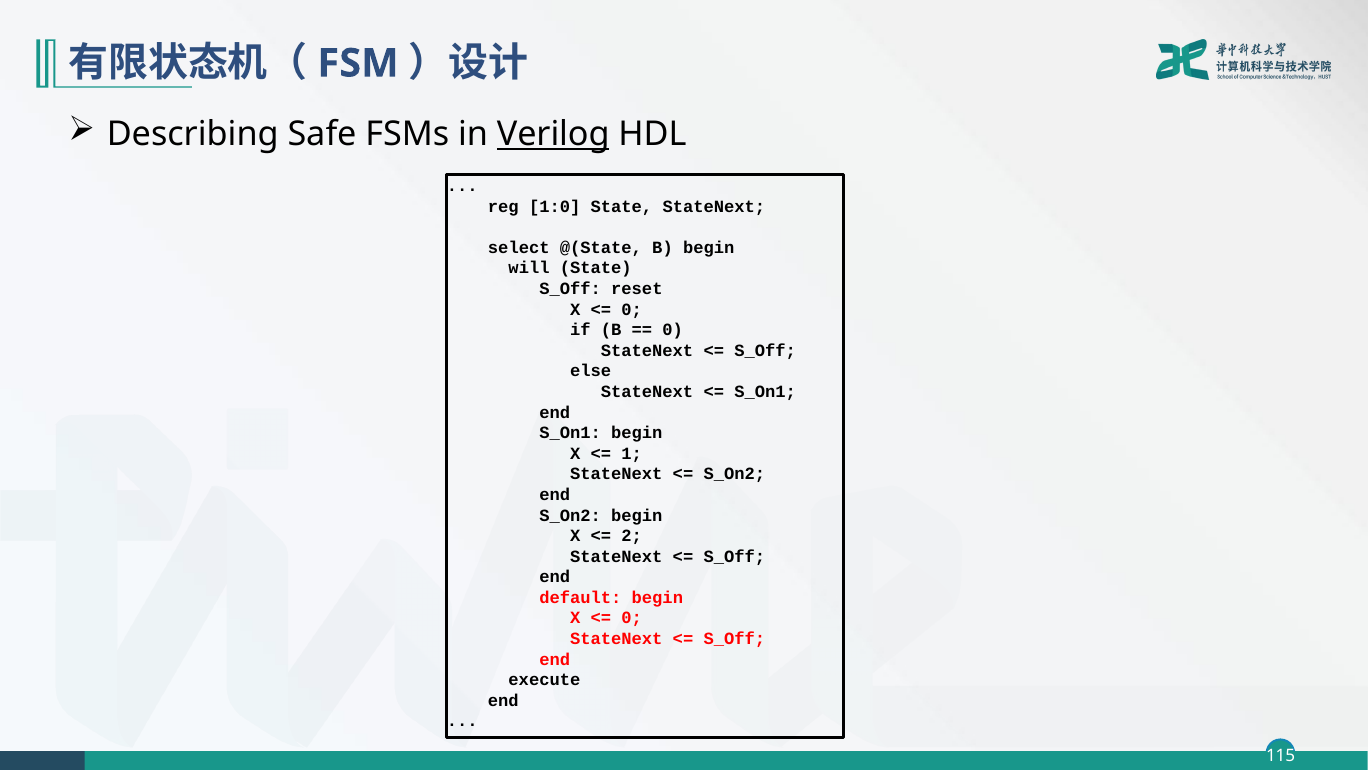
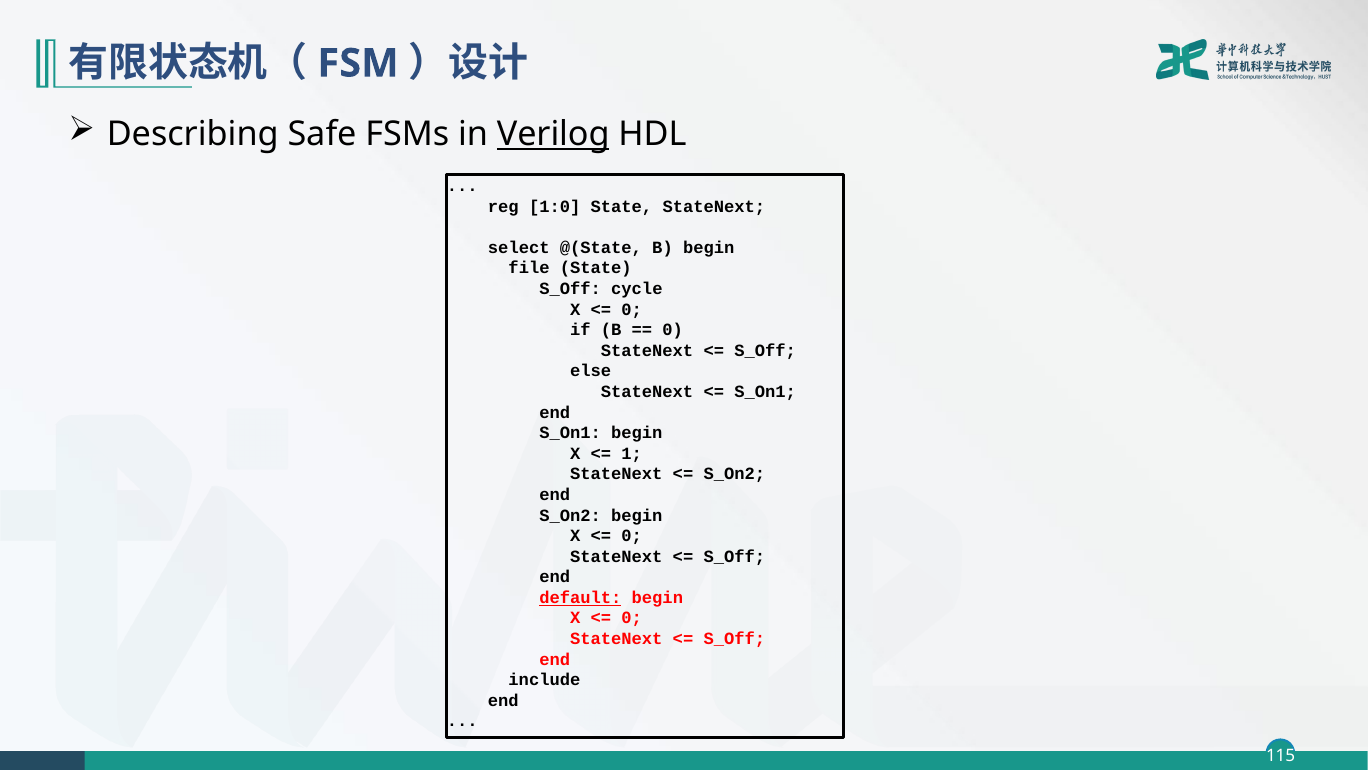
will: will -> file (529, 268)
reset: reset -> cycle (637, 289)
2: 2 -> 0 (632, 536)
default underline: none -> present (580, 597)
execute: execute -> include (544, 680)
